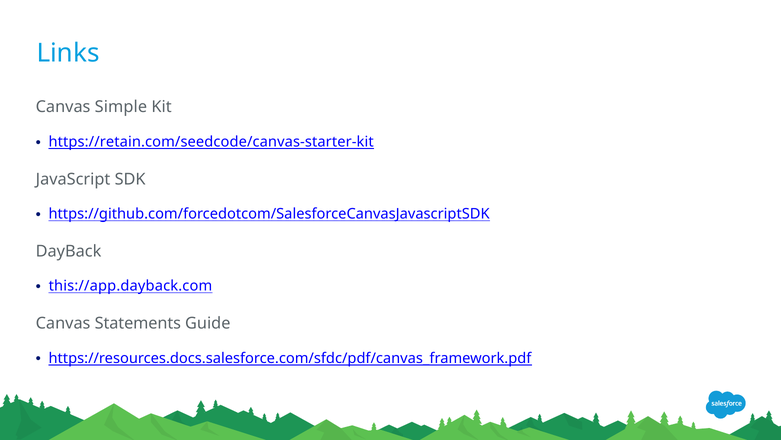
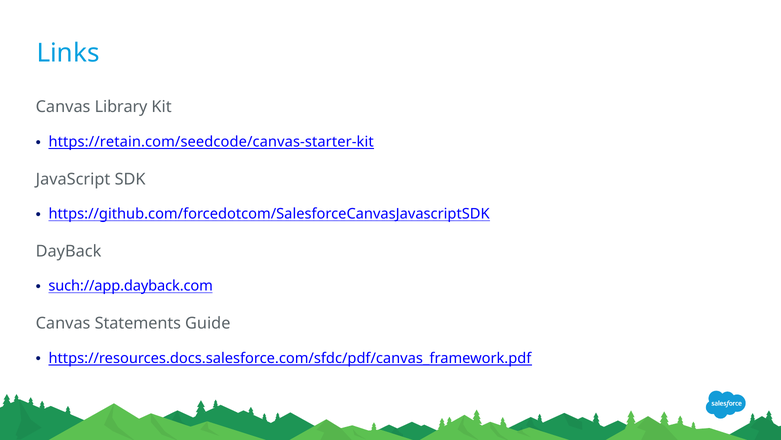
Simple: Simple -> Library (121, 107)
this://app.dayback.com: this://app.dayback.com -> such://app.dayback.com (131, 286)
